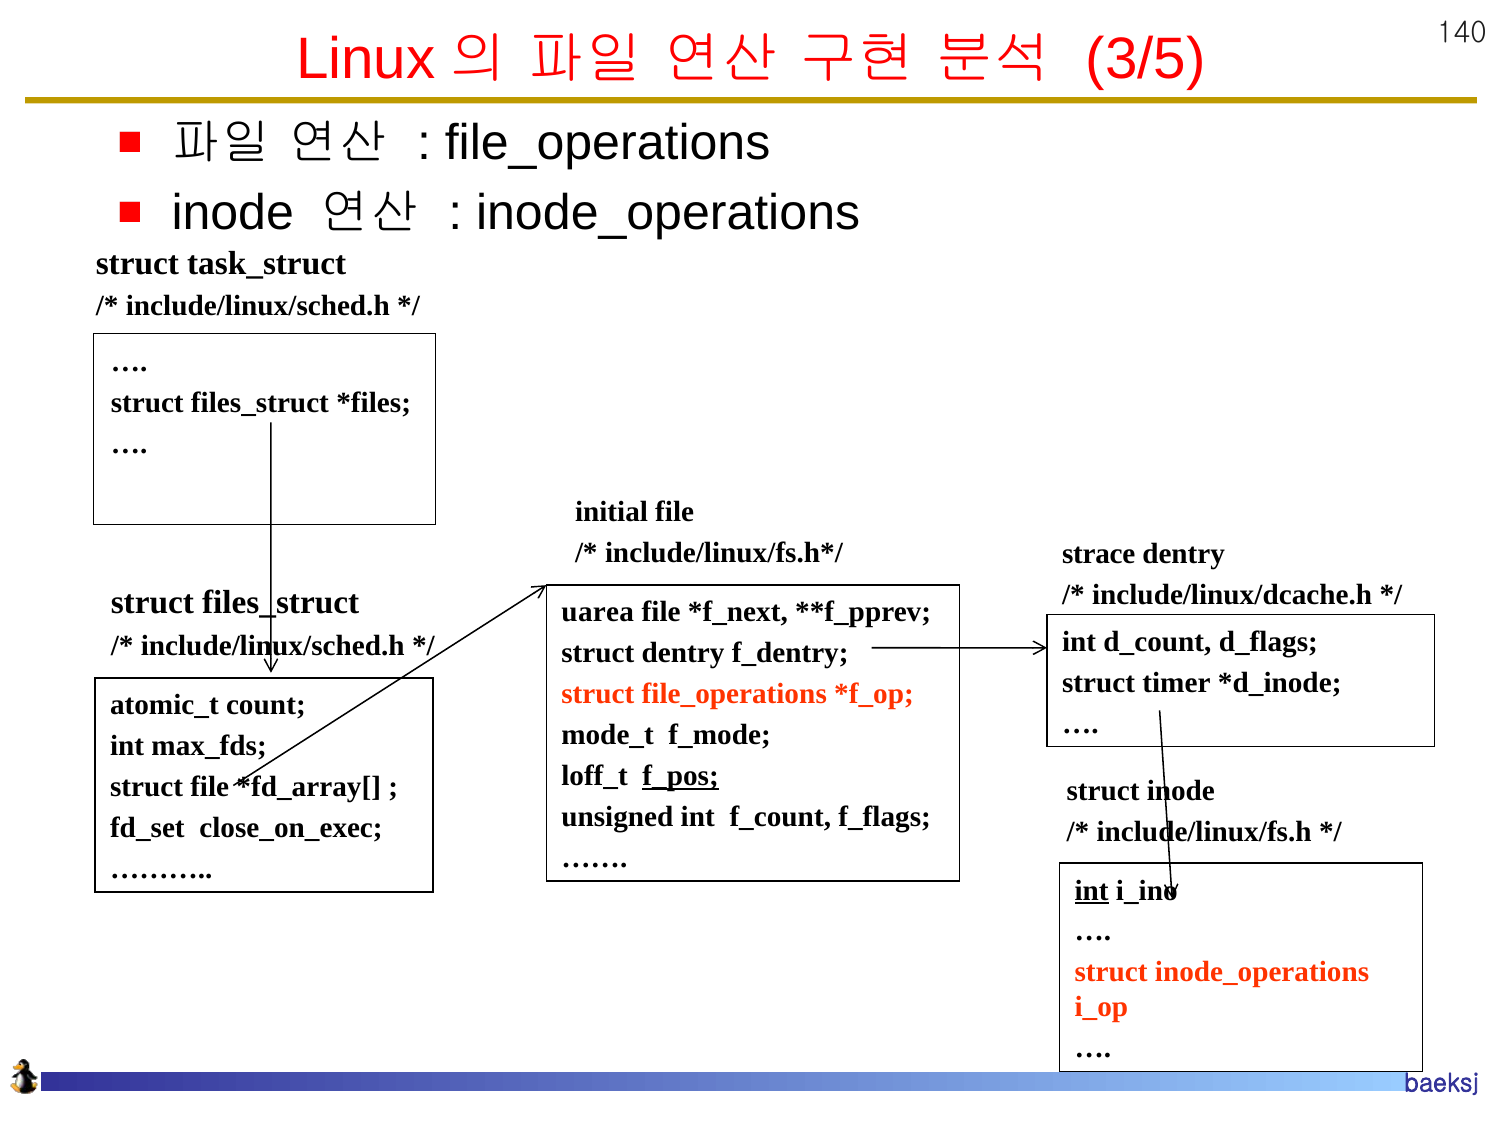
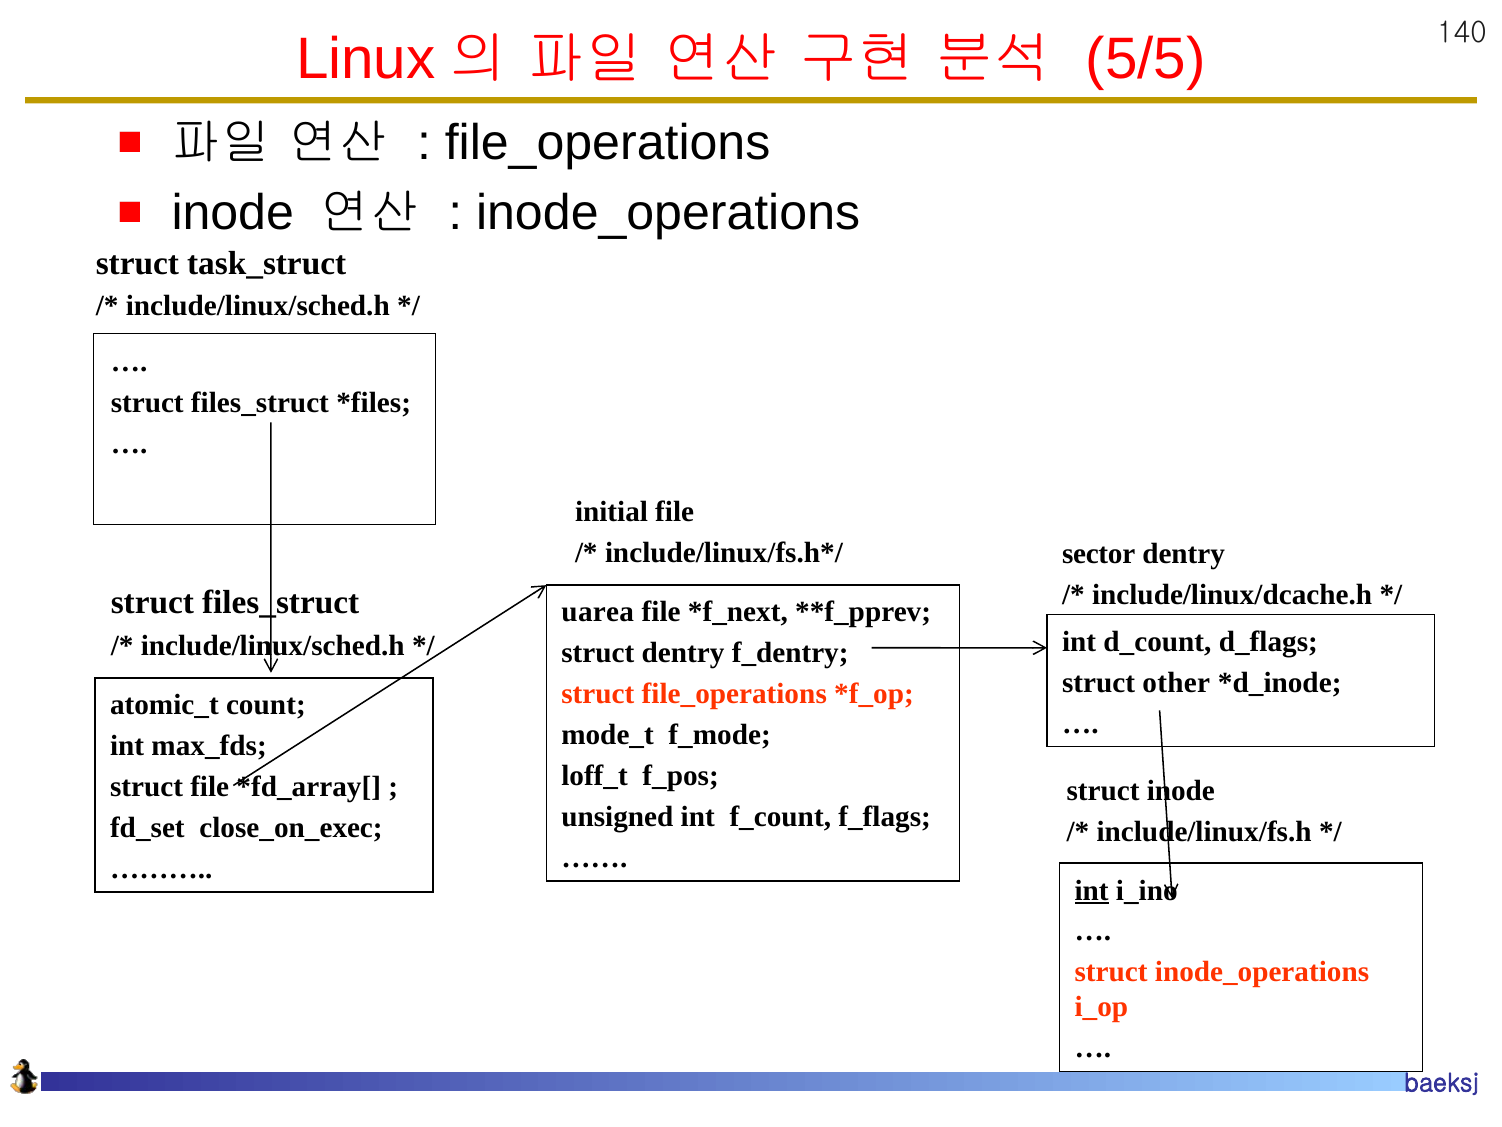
3/5: 3/5 -> 5/5 (1146, 59)
strace: strace -> sector (1099, 554)
timer: timer -> other (1176, 682)
f_pos underline: present -> none (681, 776)
